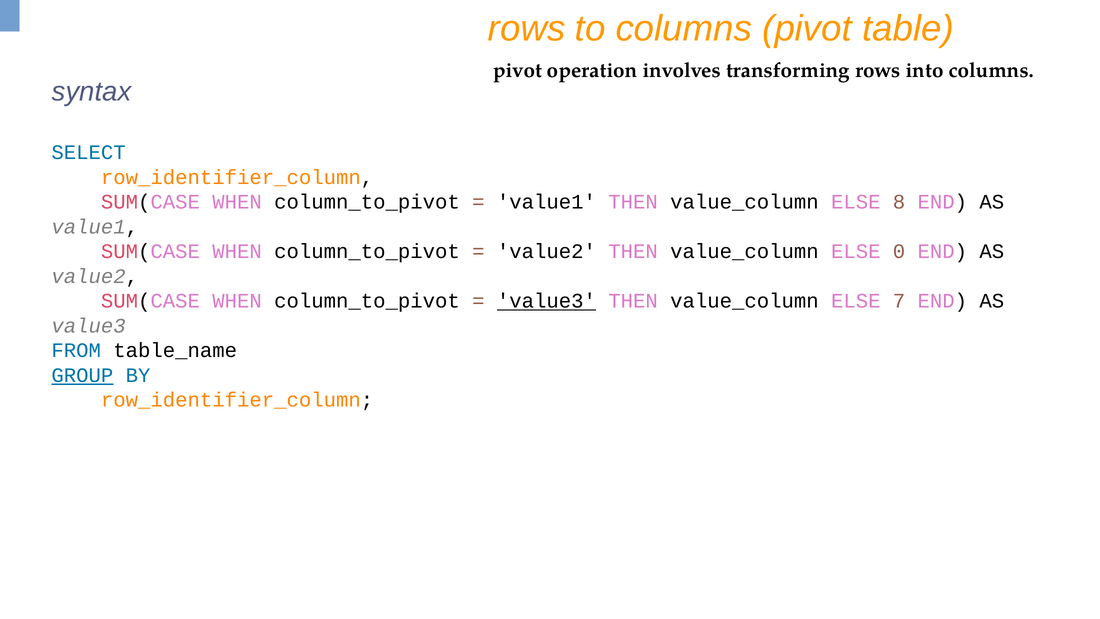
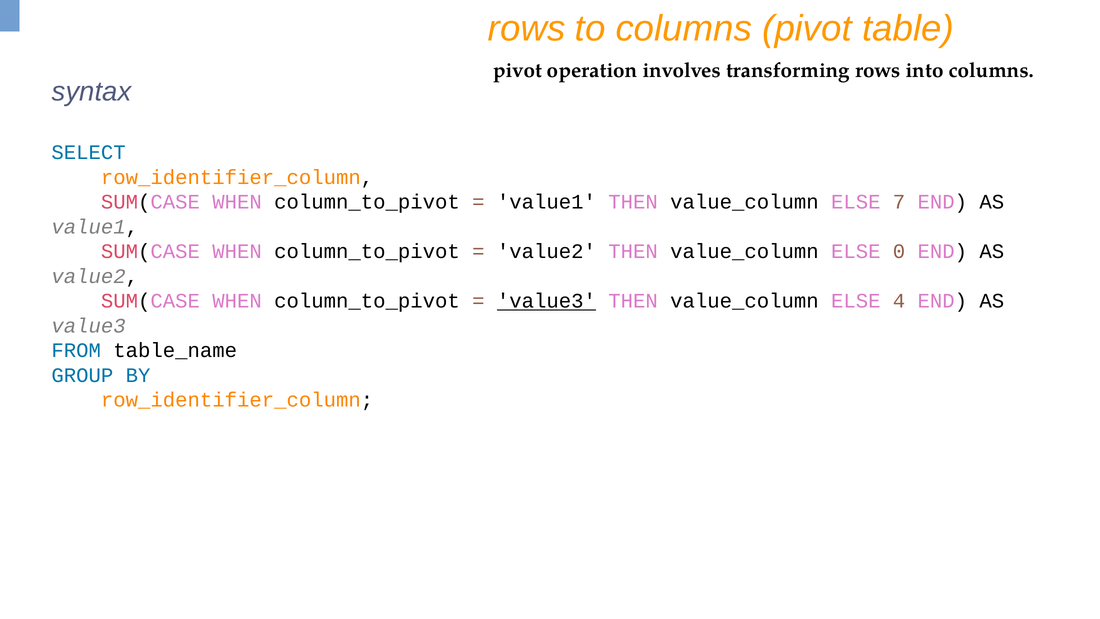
8: 8 -> 7 (899, 202)
7: 7 -> 4 (899, 301)
GROUP underline: present -> none (82, 375)
